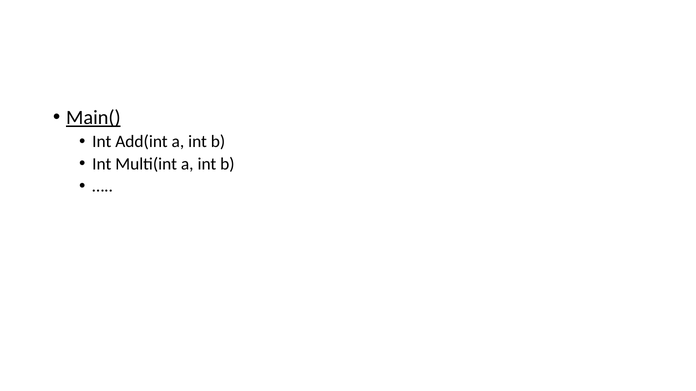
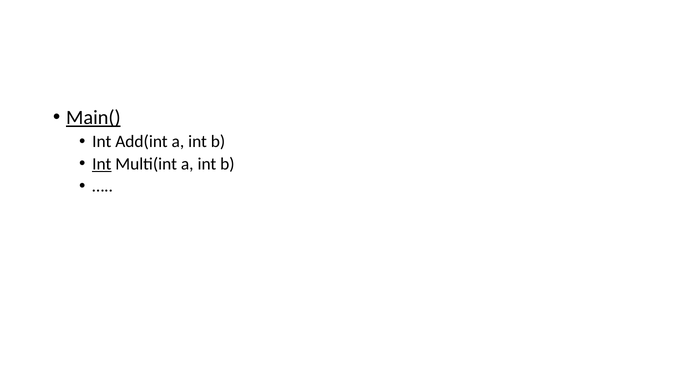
Int underline: none -> present (102, 164)
